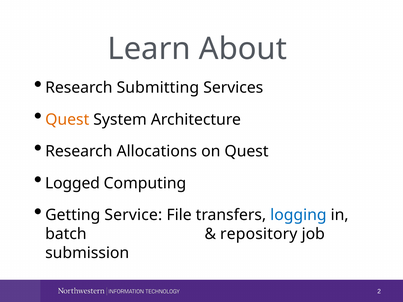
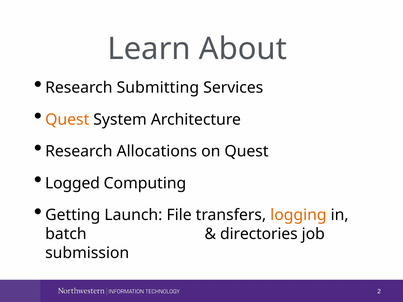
Service: Service -> Launch (133, 215)
logging colour: blue -> orange (298, 215)
repository: repository -> directories (259, 234)
